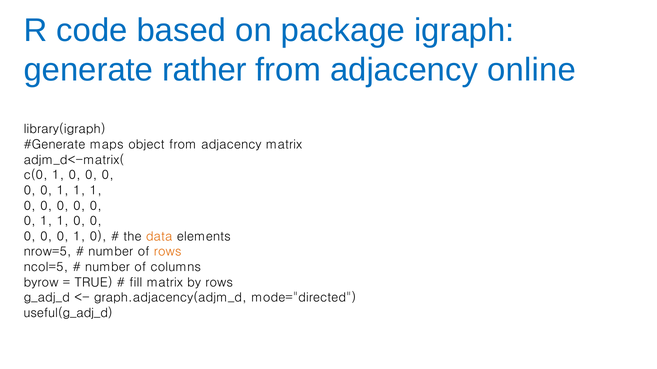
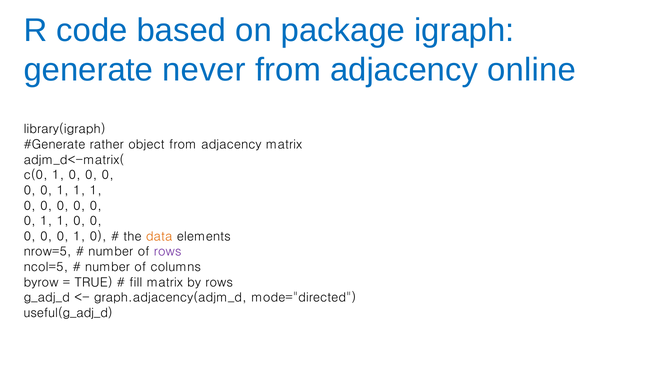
rather: rather -> never (204, 70)
maps: maps -> rather (107, 145)
rows colour: orange -> purple (168, 252)
